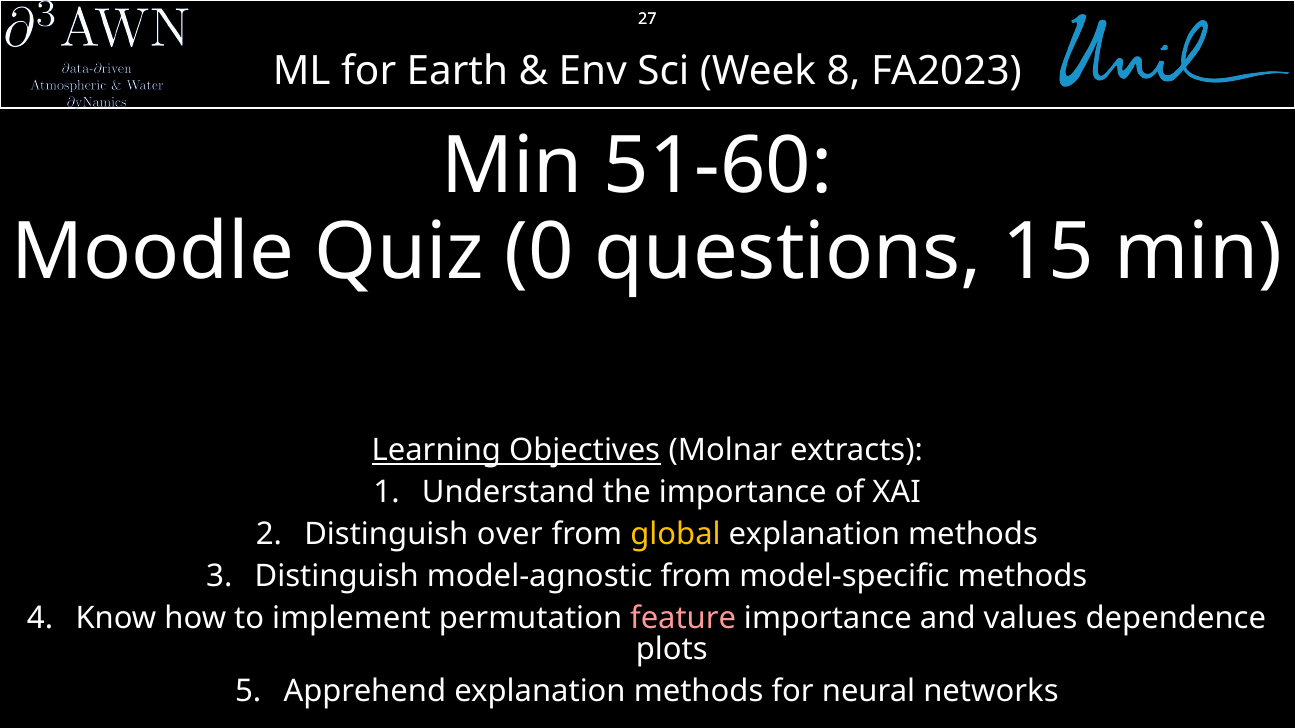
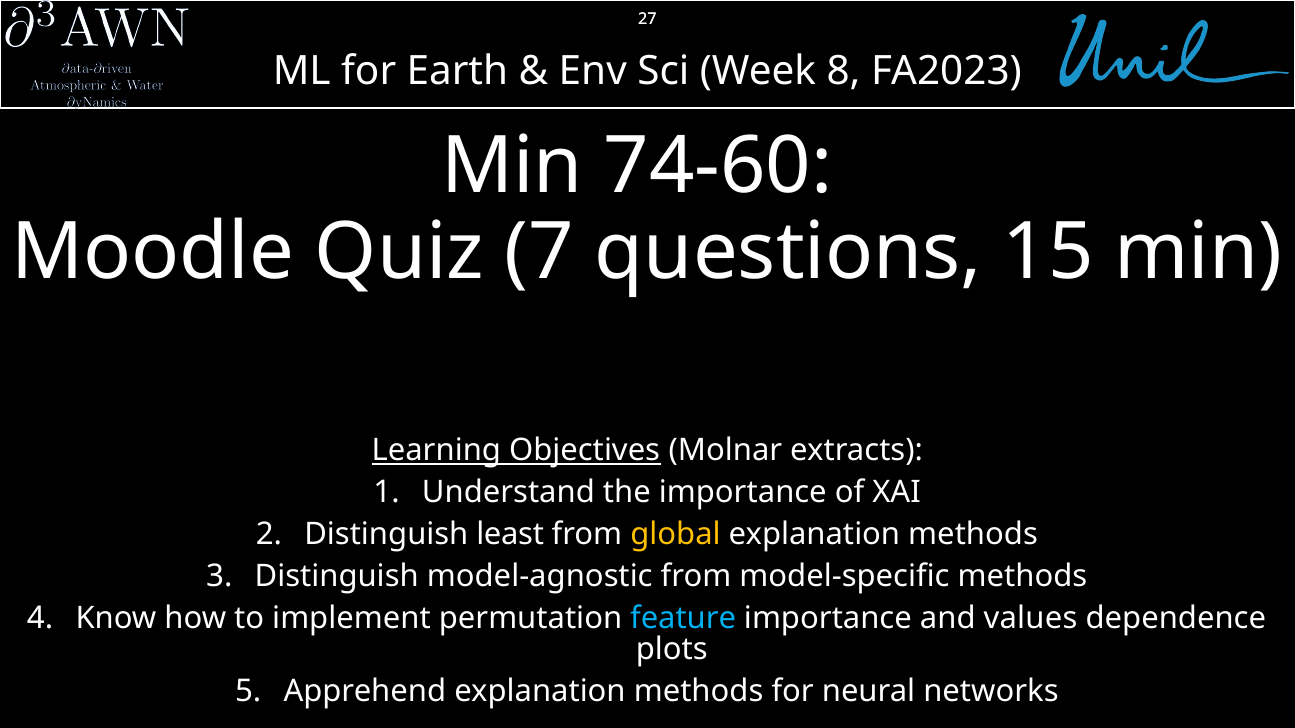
51-60: 51-60 -> 74-60 (718, 167)
0: 0 -> 7 (540, 252)
over: over -> least (510, 535)
feature colour: pink -> light blue (683, 619)
